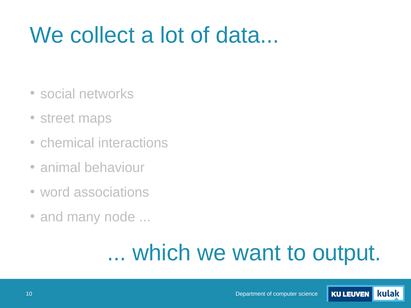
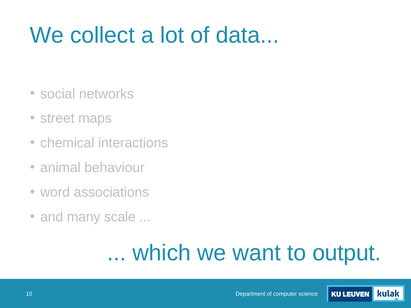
node: node -> scale (120, 217)
